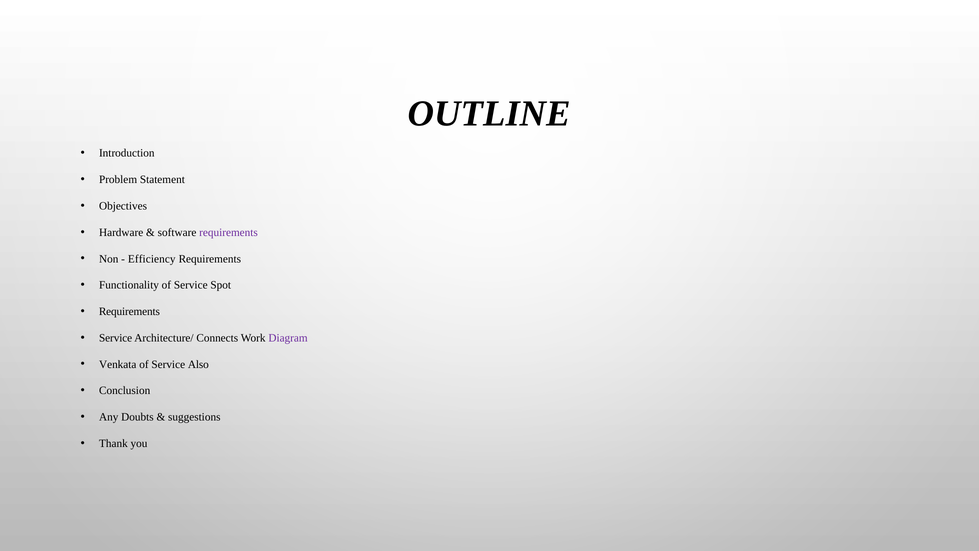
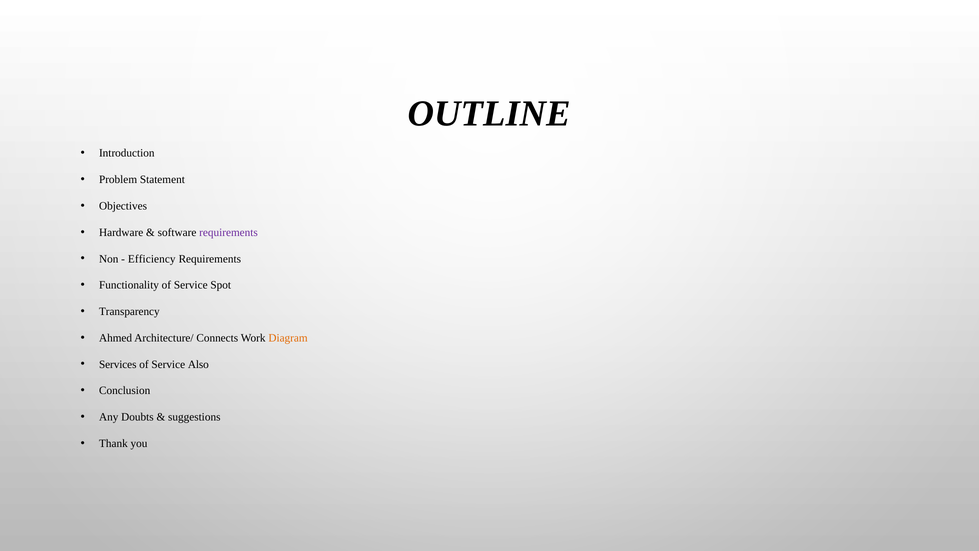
Requirements: Requirements -> Transparency (129, 311)
Service: Service -> Ahmed (116, 338)
Diagram colour: purple -> orange (288, 338)
Venkata: Venkata -> Services (118, 364)
